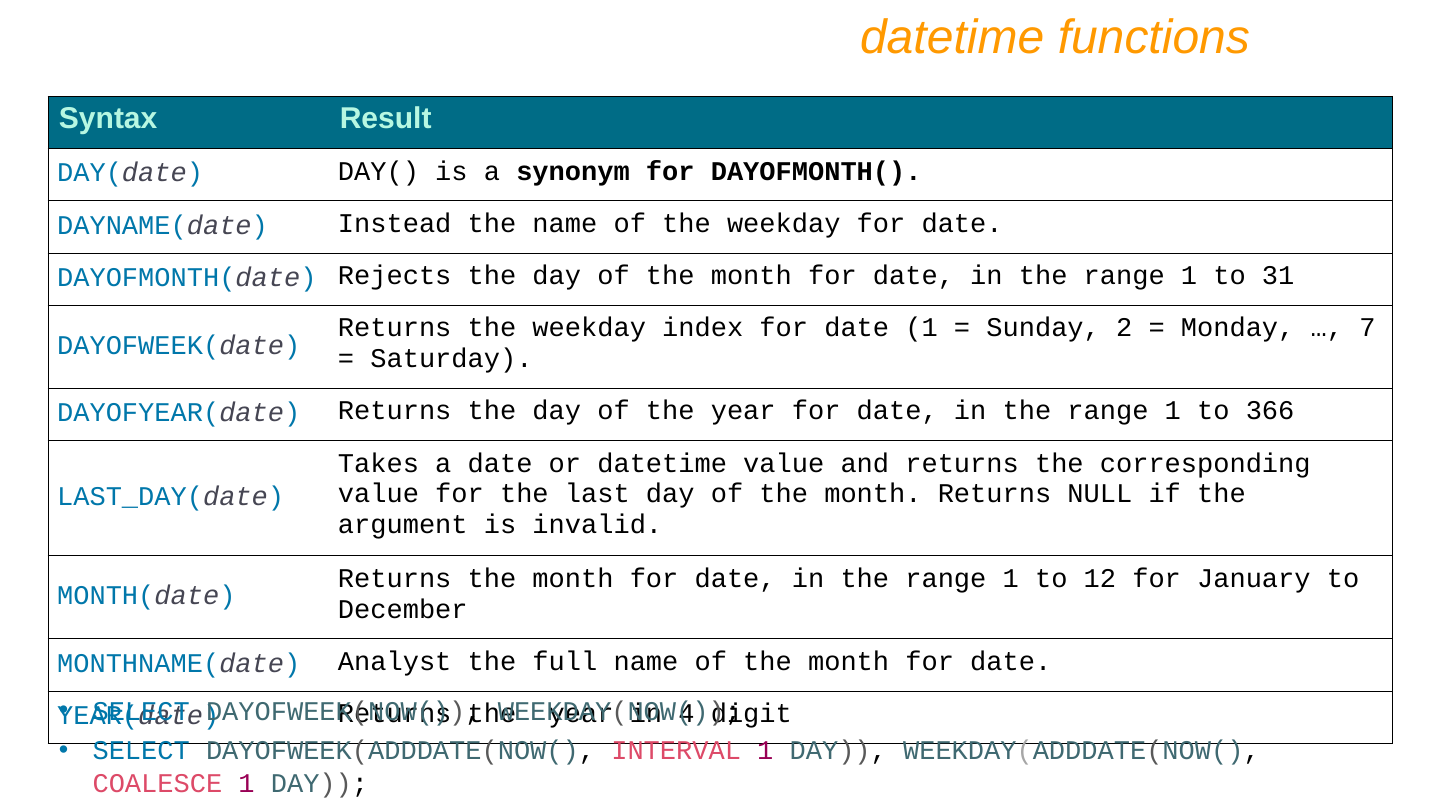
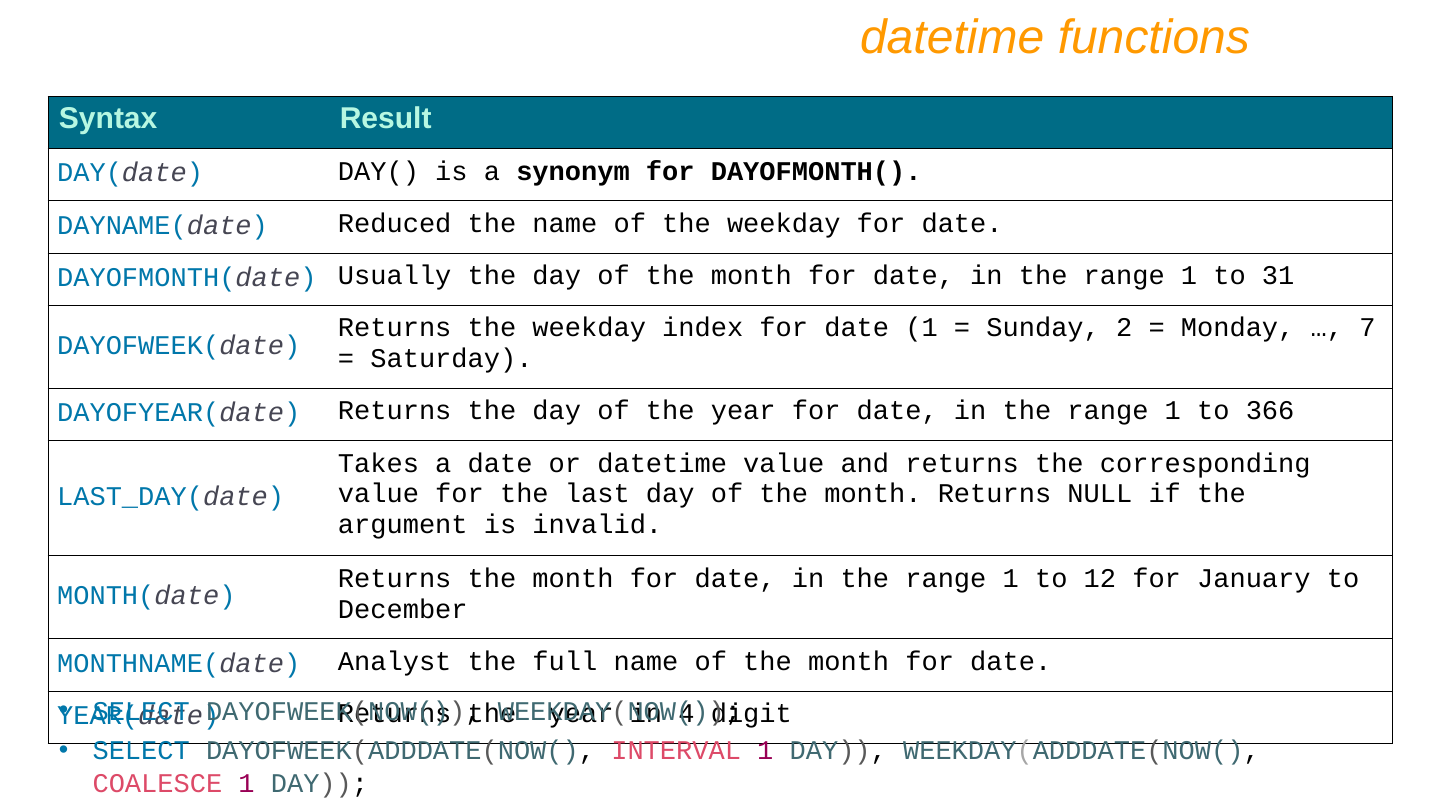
Instead: Instead -> Reduced (395, 223)
Rejects: Rejects -> Usually (395, 276)
